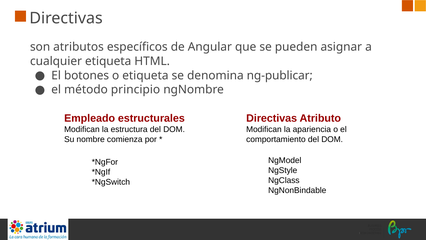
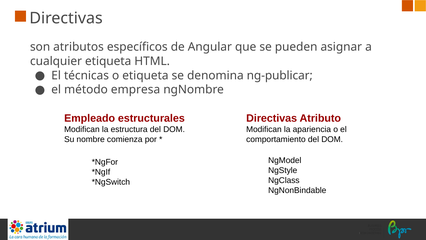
botones: botones -> técnicas (86, 75)
principio: principio -> empresa (136, 90)
